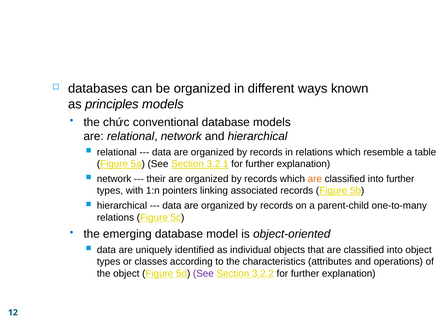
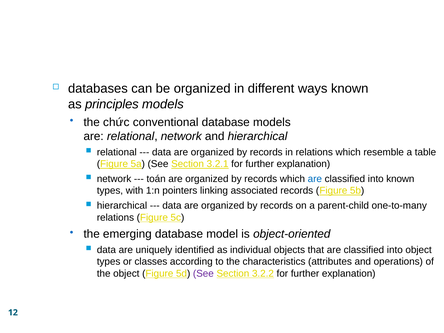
their: their -> toán (156, 179)
are colour: orange -> blue (315, 179)
into further: further -> known (400, 179)
